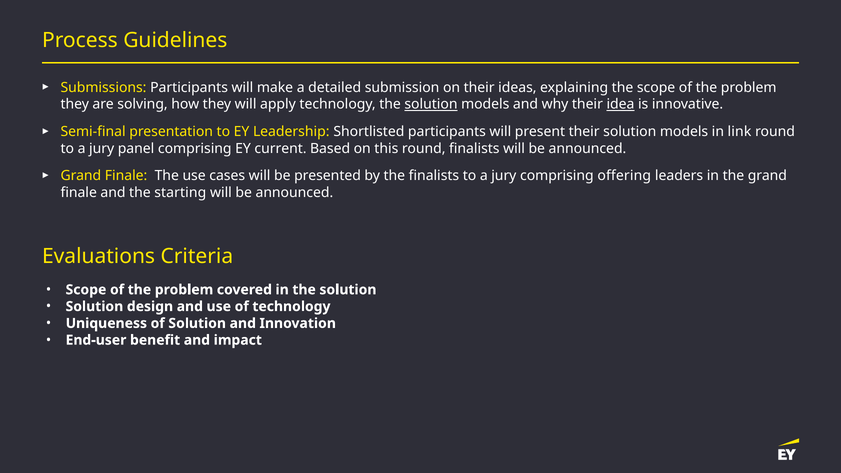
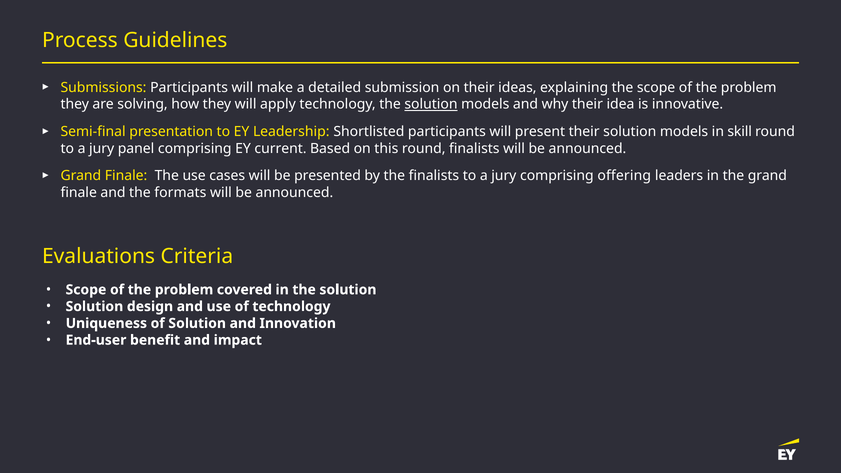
idea underline: present -> none (620, 104)
link: link -> skill (740, 132)
starting: starting -> formats (180, 193)
